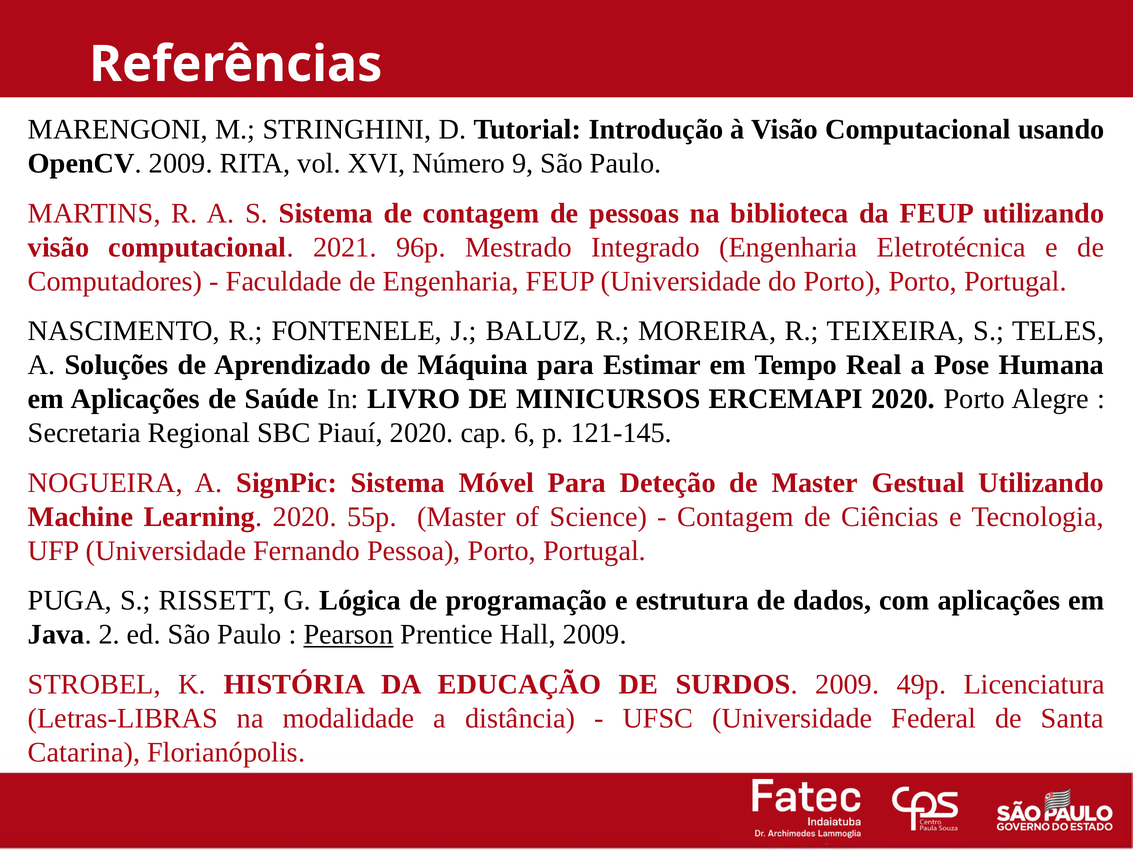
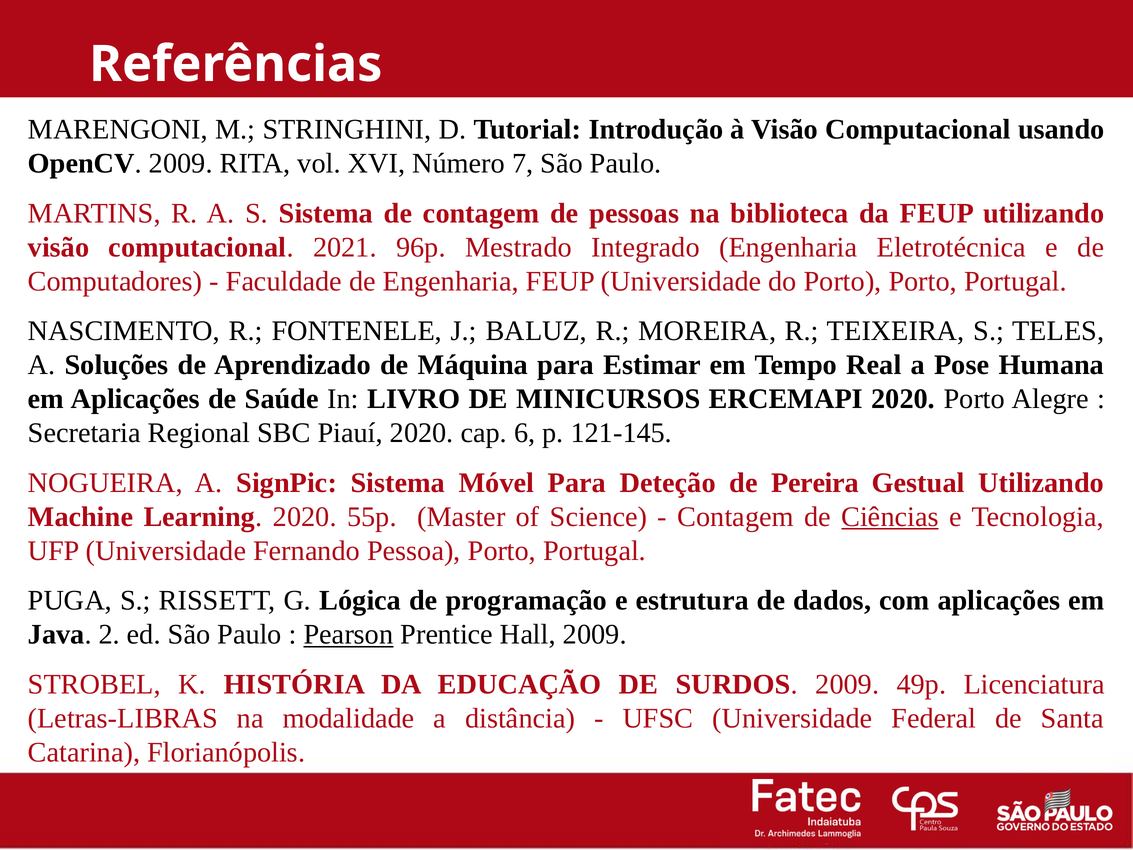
9: 9 -> 7 (523, 163)
de Master: Master -> Pereira (815, 483)
Ciências underline: none -> present (890, 517)
